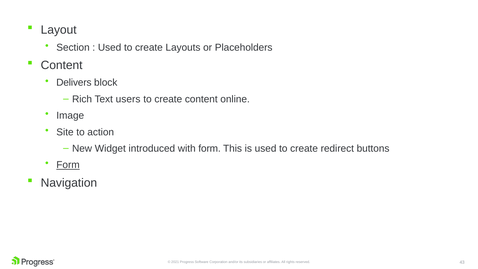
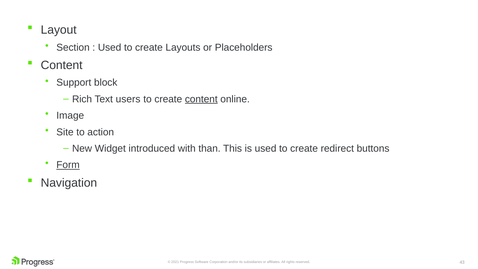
Delivers: Delivers -> Support (74, 83)
content underline: none -> present (201, 99)
with form: form -> than (209, 148)
